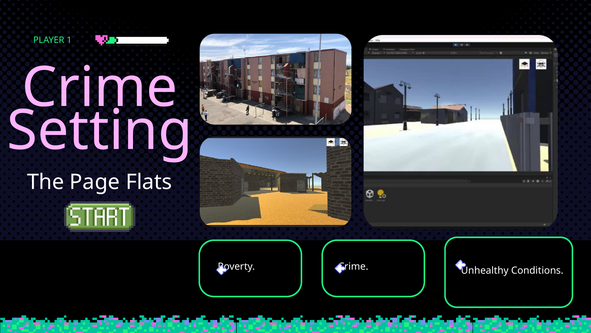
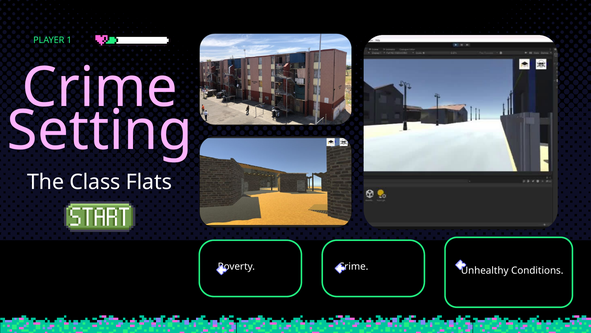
Page: Page -> Class (95, 182)
